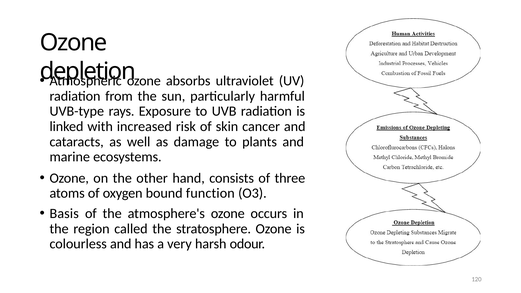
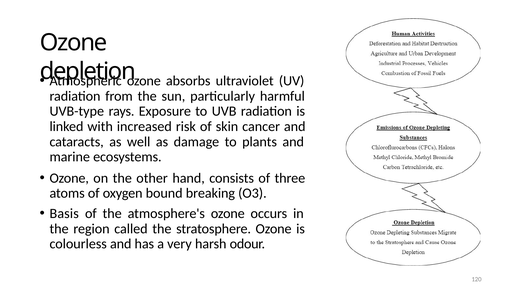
function: function -> breaking (210, 193)
